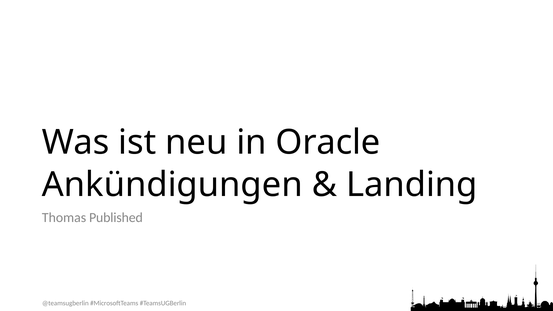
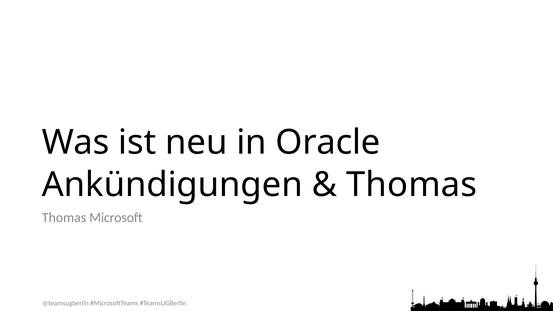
Landing: Landing -> Thomas (412, 185)
Published: Published -> Microsoft (116, 218)
